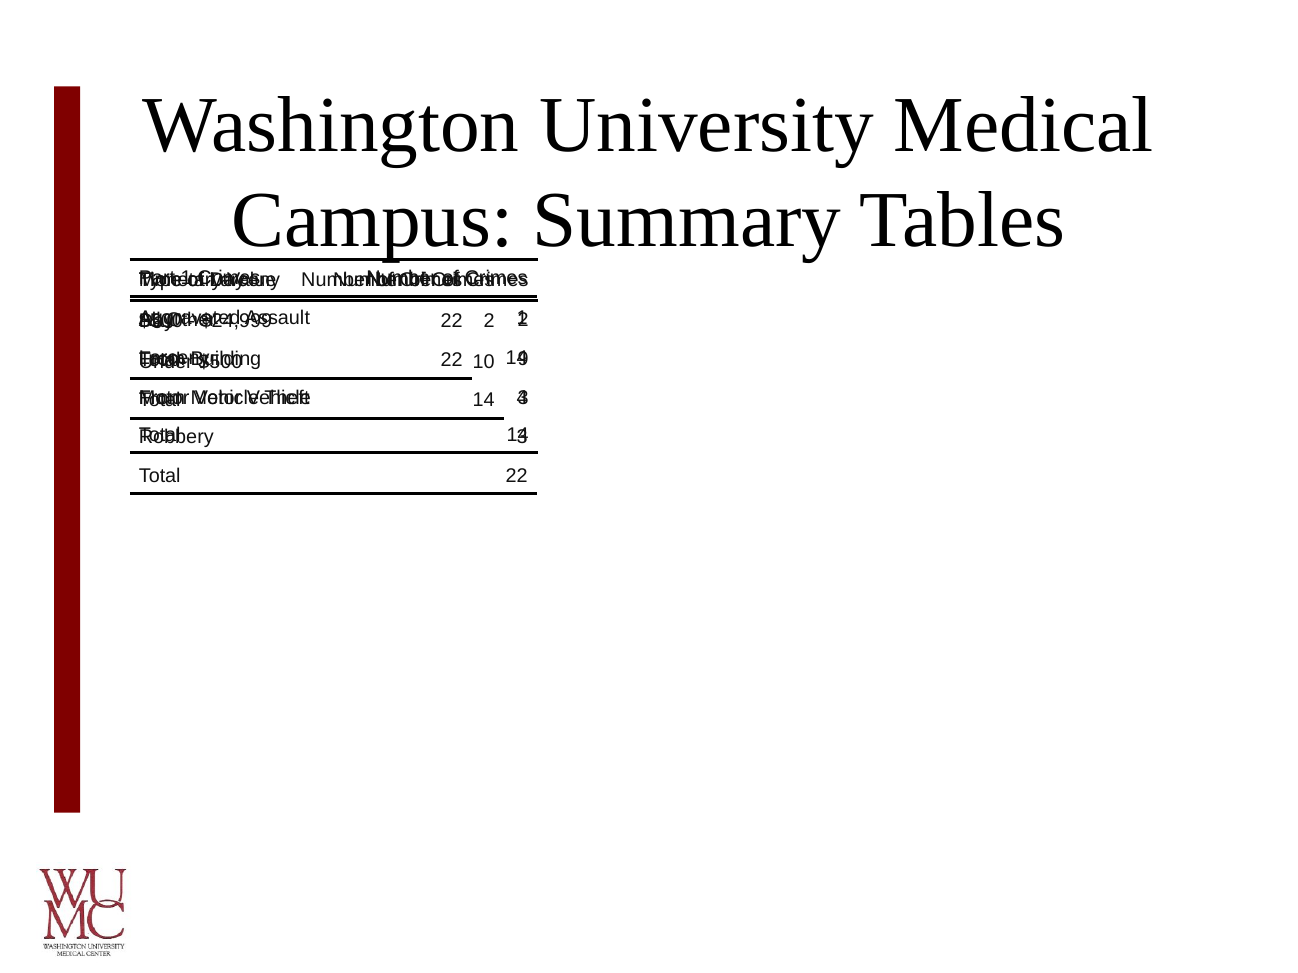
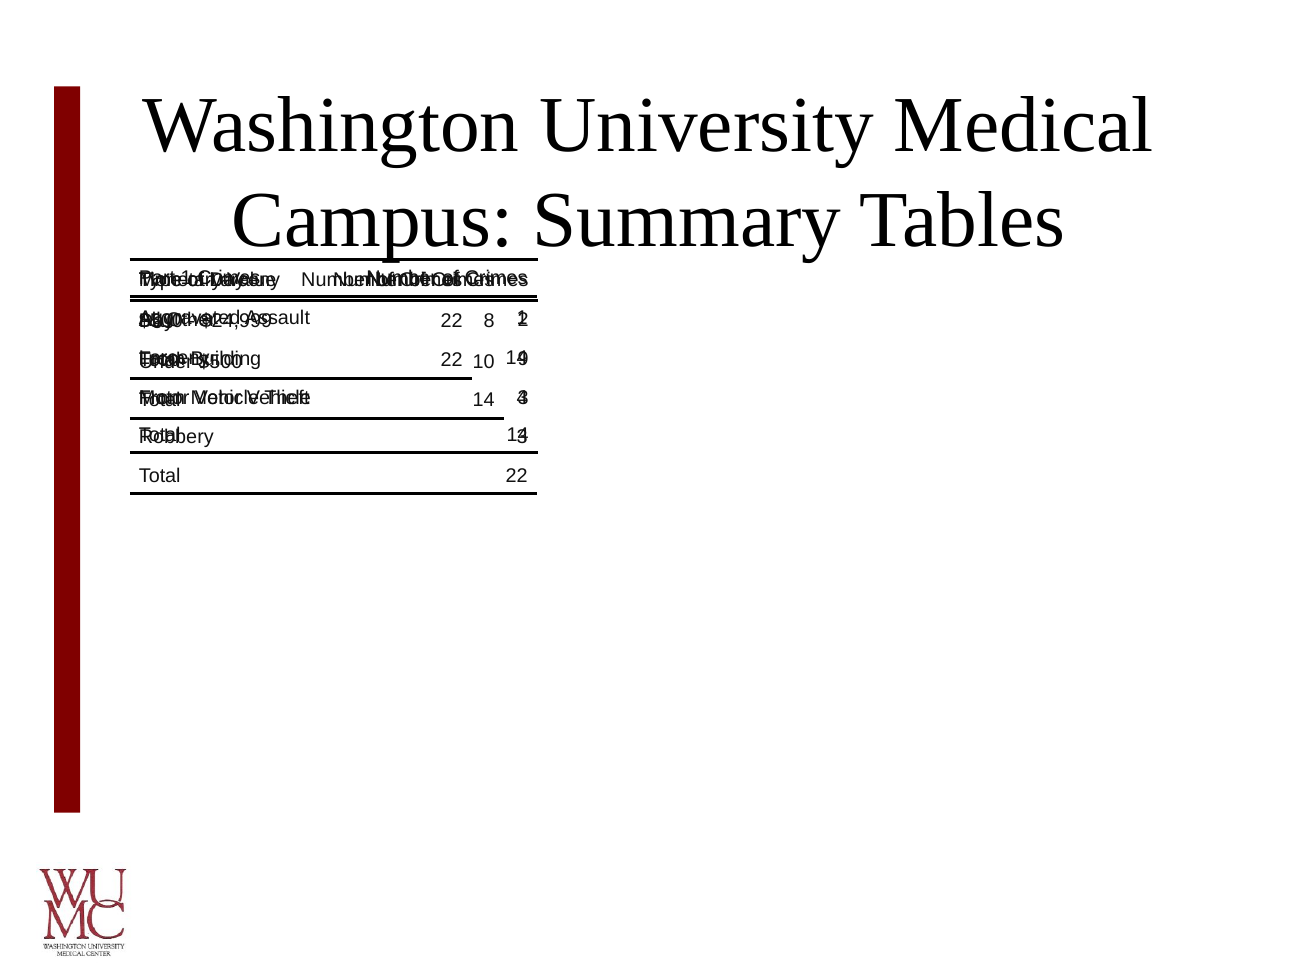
2: 2 -> 8 (489, 321)
